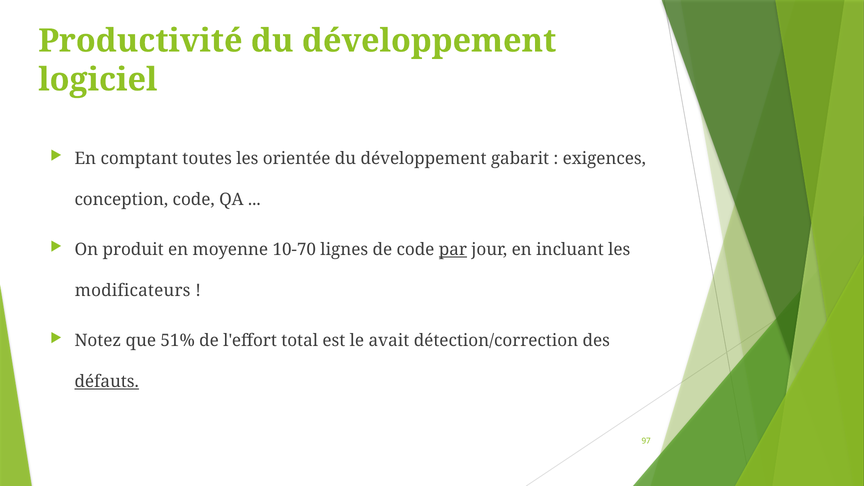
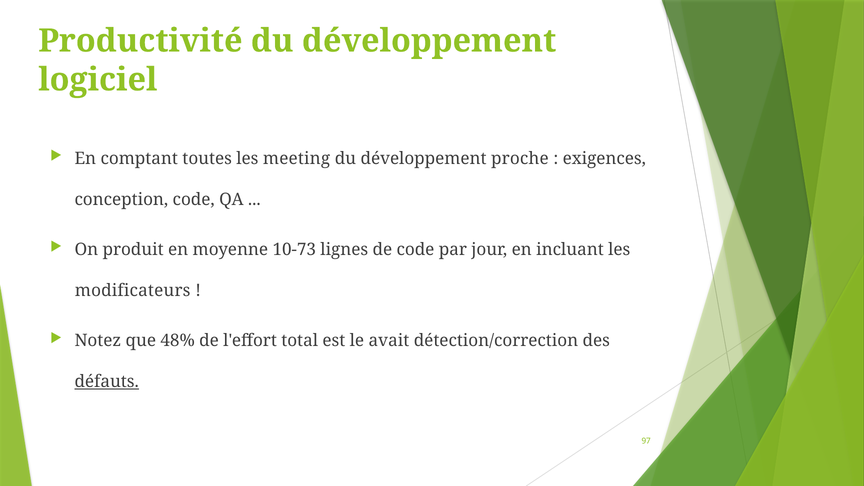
orientée: orientée -> meeting (297, 158)
gabarit: gabarit -> proche (520, 158)
10-70: 10-70 -> 10-73 (294, 250)
par underline: present -> none (453, 250)
51%: 51% -> 48% (178, 341)
